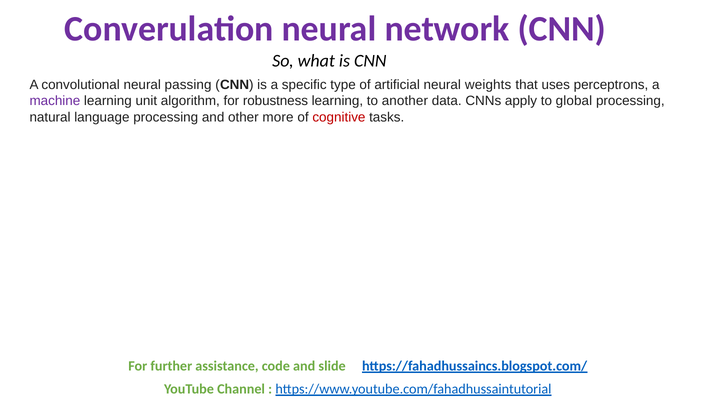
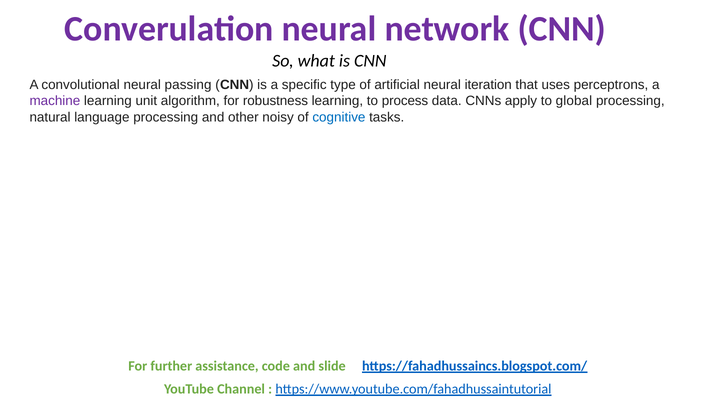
weights: weights -> iteration (488, 85)
another: another -> process (405, 101)
more: more -> noisy (278, 117)
cognitive colour: red -> blue (339, 117)
